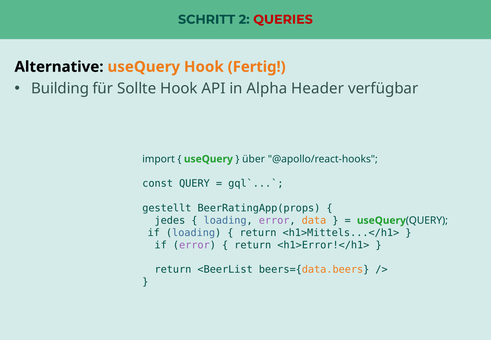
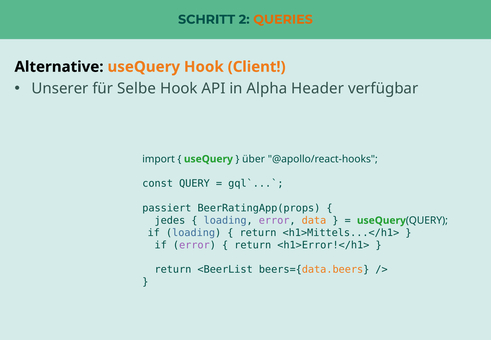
QUERIES colour: red -> orange (283, 19)
Fertig: Fertig -> Client (257, 67)
Building: Building -> Unserer (60, 89)
Sollte: Sollte -> Selbe (137, 89)
gestellt: gestellt -> passiert (167, 208)
